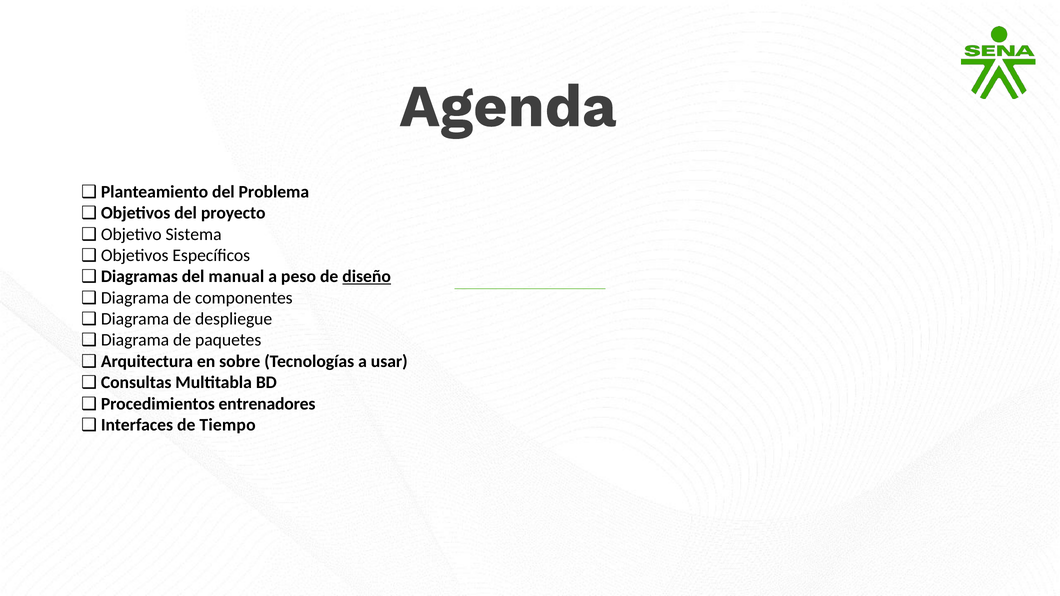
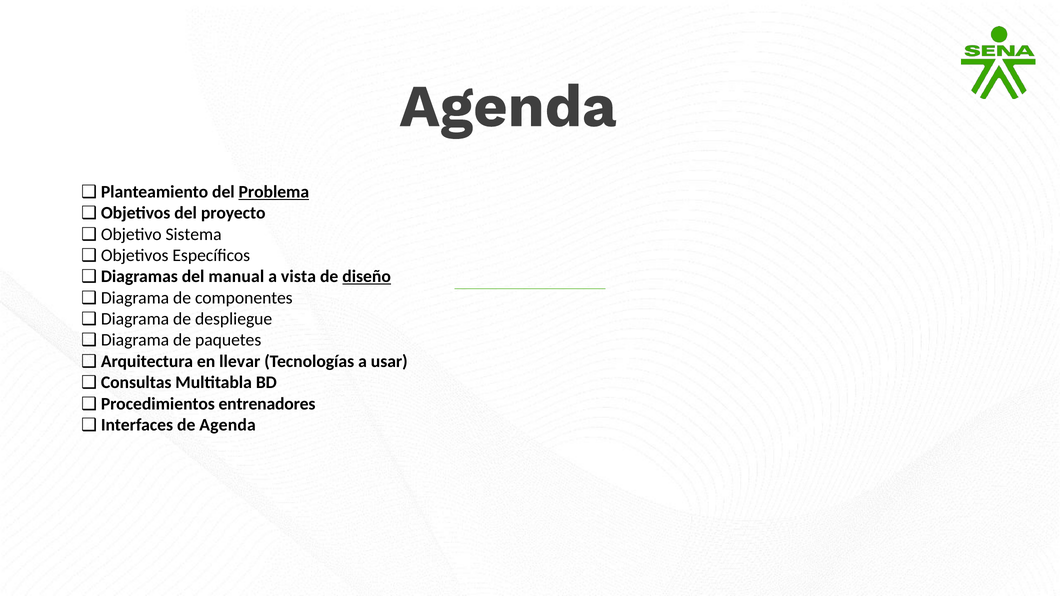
Problema underline: none -> present (274, 192)
peso: peso -> vista (298, 277)
sobre: sobre -> llevar (240, 361)
de Tiempo: Tiempo -> Agenda (228, 425)
